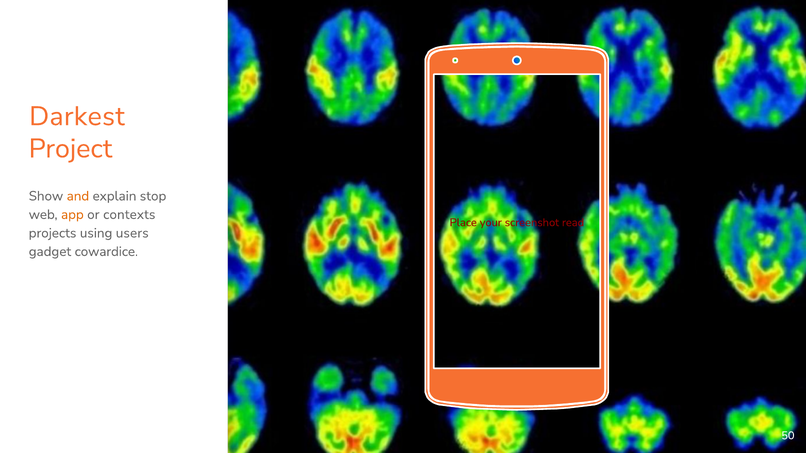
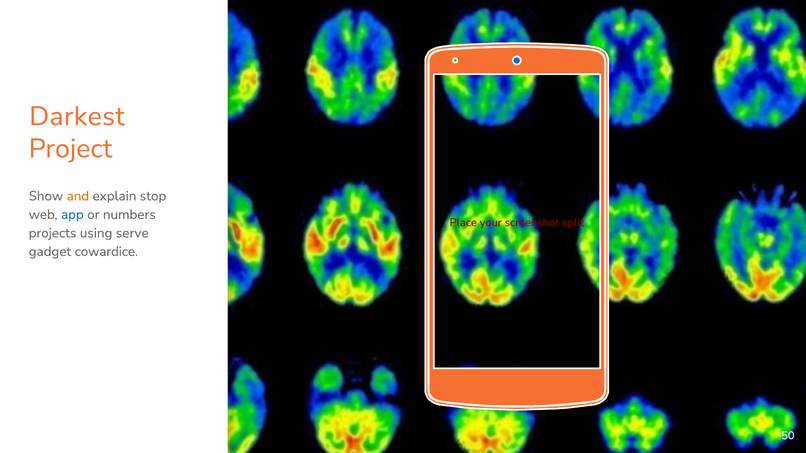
app colour: orange -> blue (72, 215)
contexts: contexts -> numbers (129, 215)
read: read -> split (573, 223)
users: users -> serve (132, 233)
